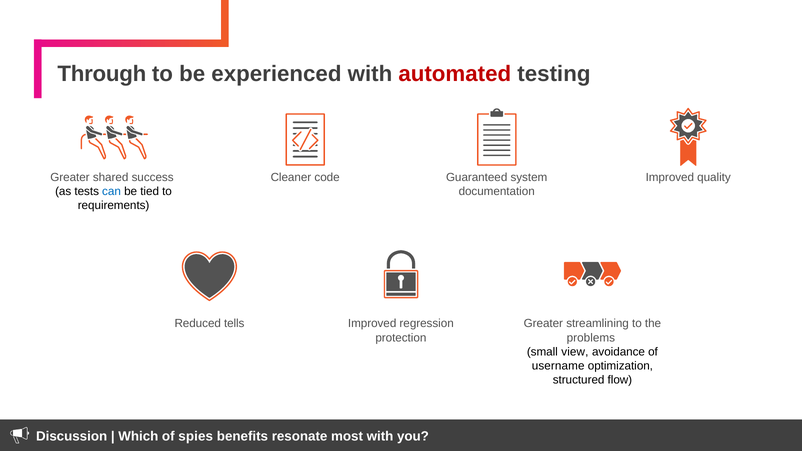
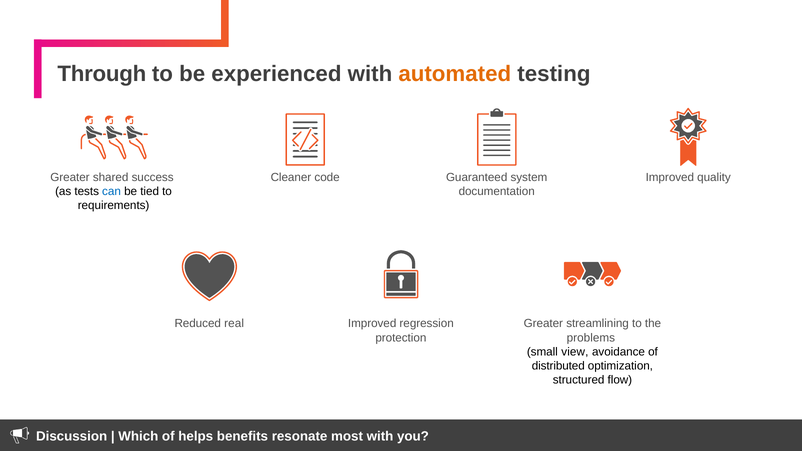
automated colour: red -> orange (455, 74)
tells: tells -> real (234, 324)
username: username -> distributed (558, 366)
spies: spies -> helps (196, 436)
